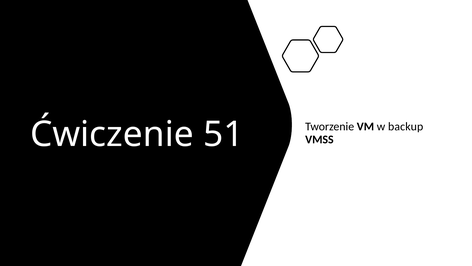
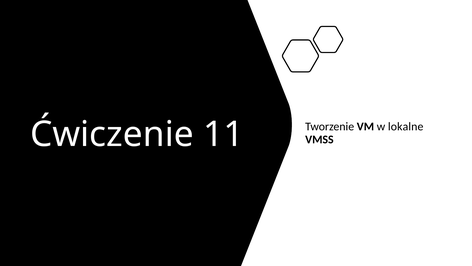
51: 51 -> 11 (223, 134)
backup: backup -> lokalne (406, 126)
